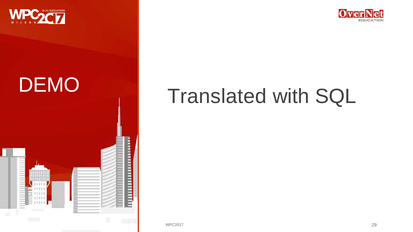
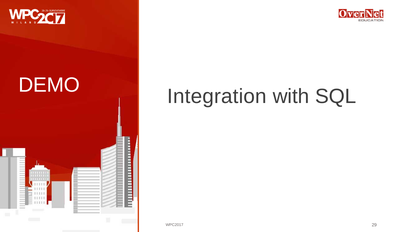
Translated: Translated -> Integration (217, 96)
